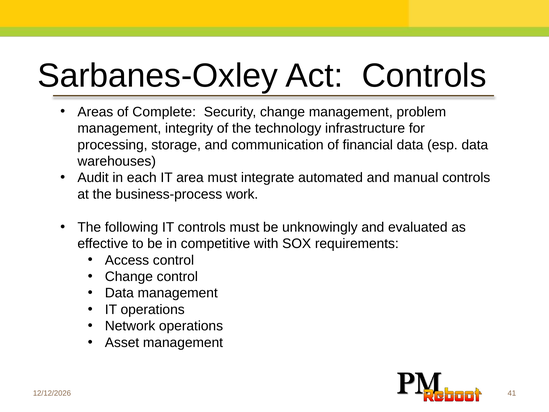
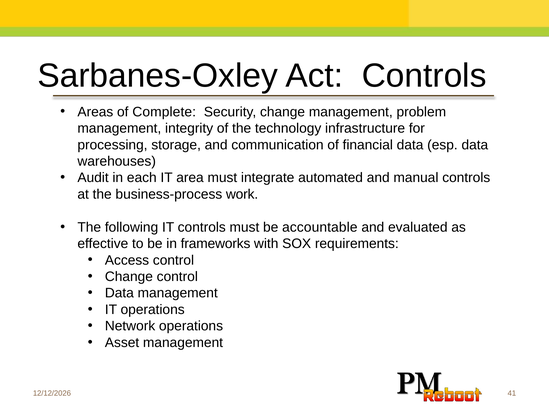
unknowingly: unknowingly -> accountable (320, 227)
competitive: competitive -> frameworks (216, 244)
